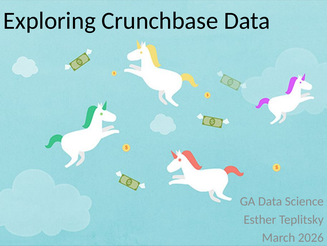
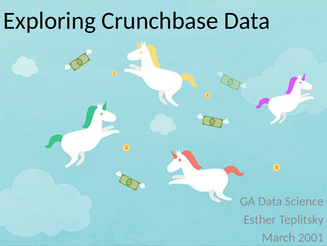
2026: 2026 -> 2001 (311, 237)
